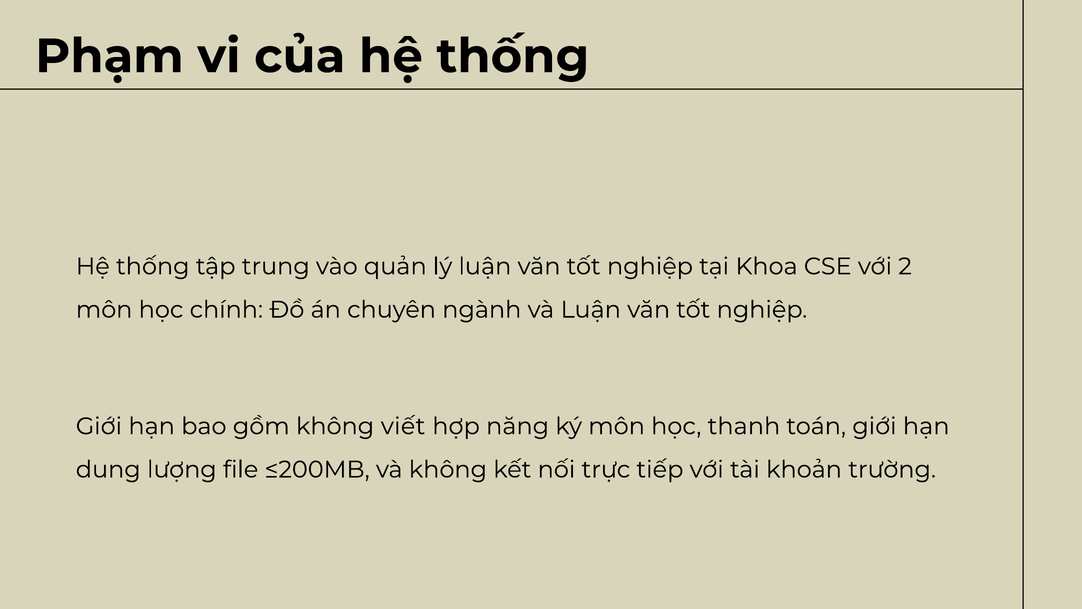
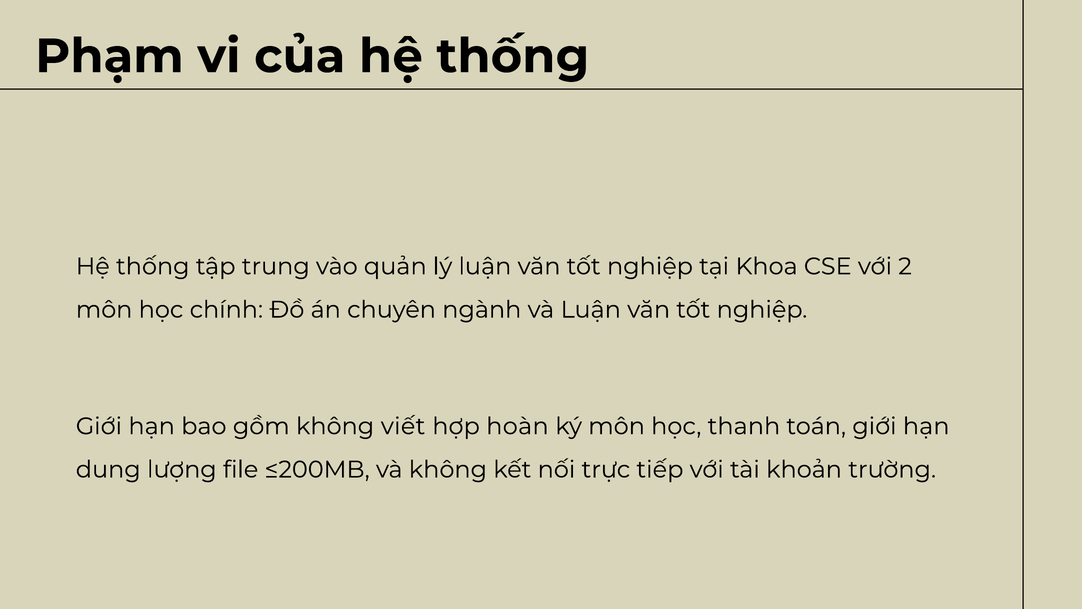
năng: năng -> hoàn (517, 426)
